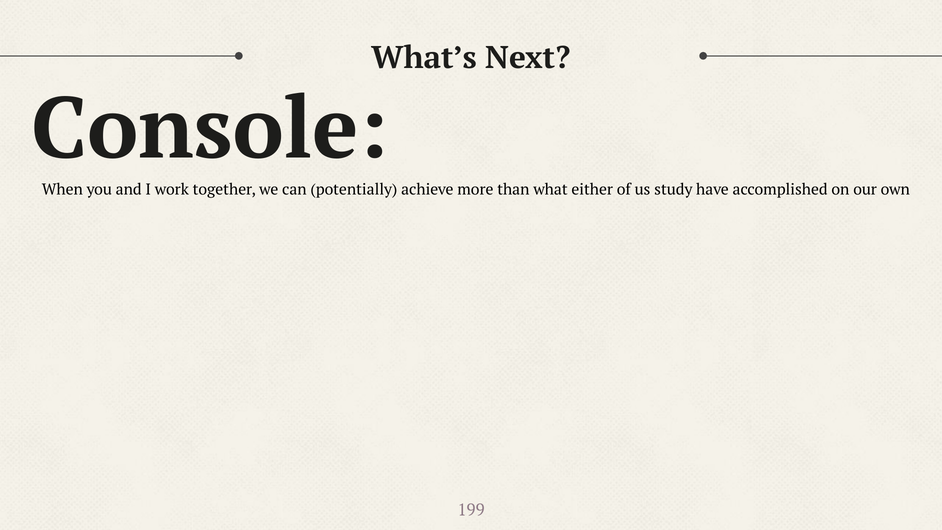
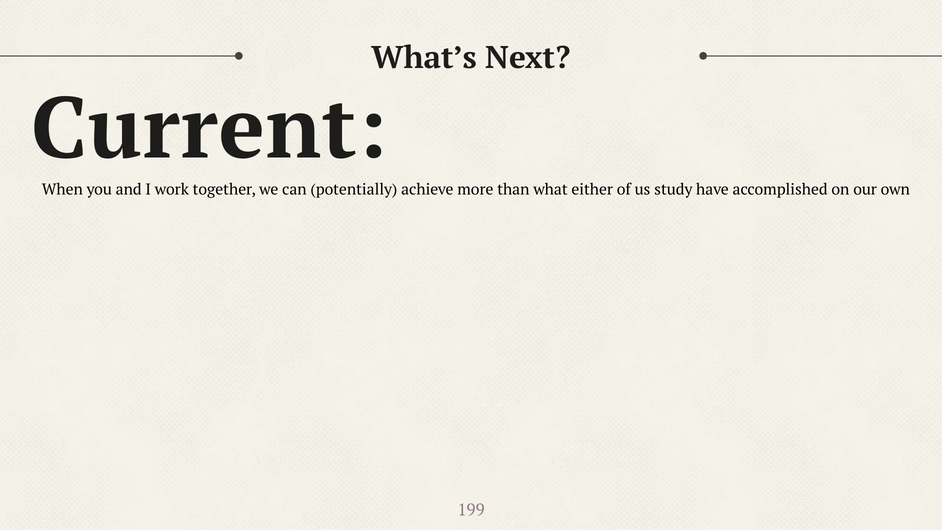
Console: Console -> Current (209, 129)
